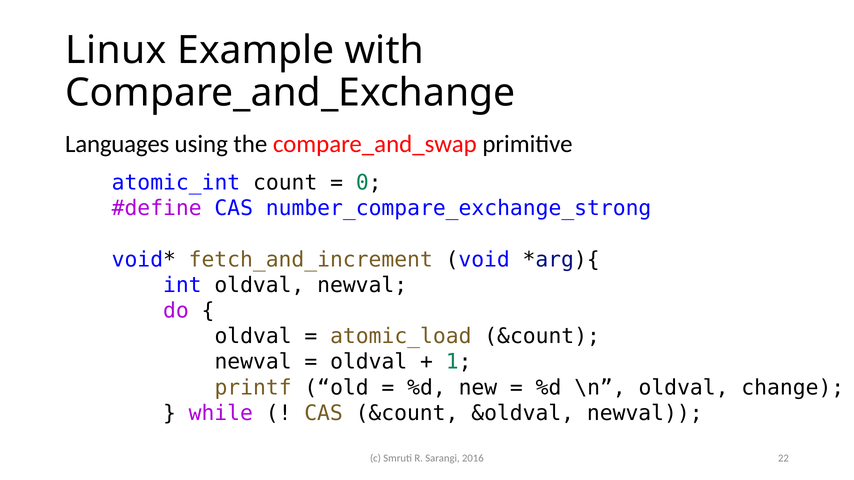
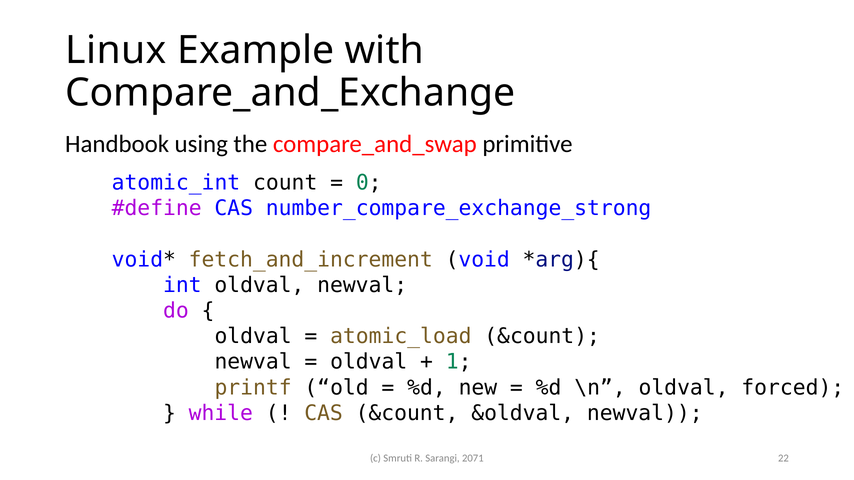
Languages: Languages -> Handbook (117, 144)
change: change -> forced (793, 388)
2016: 2016 -> 2071 (473, 459)
